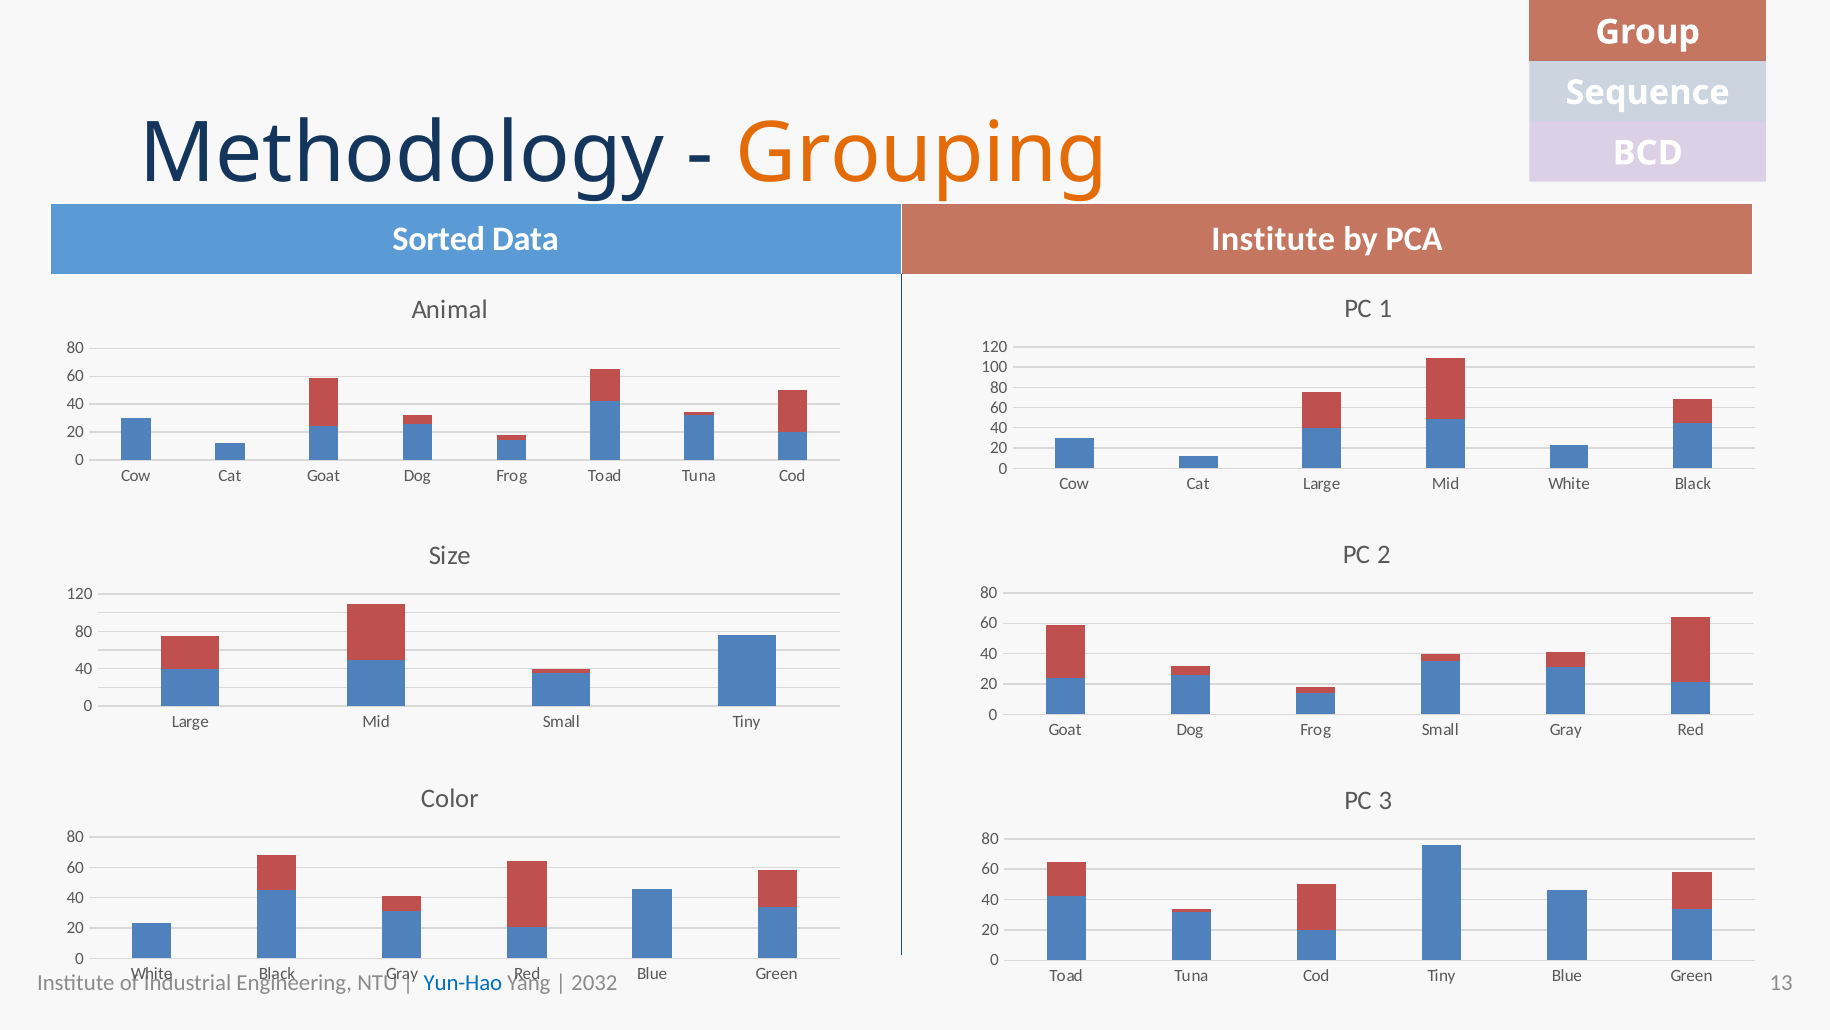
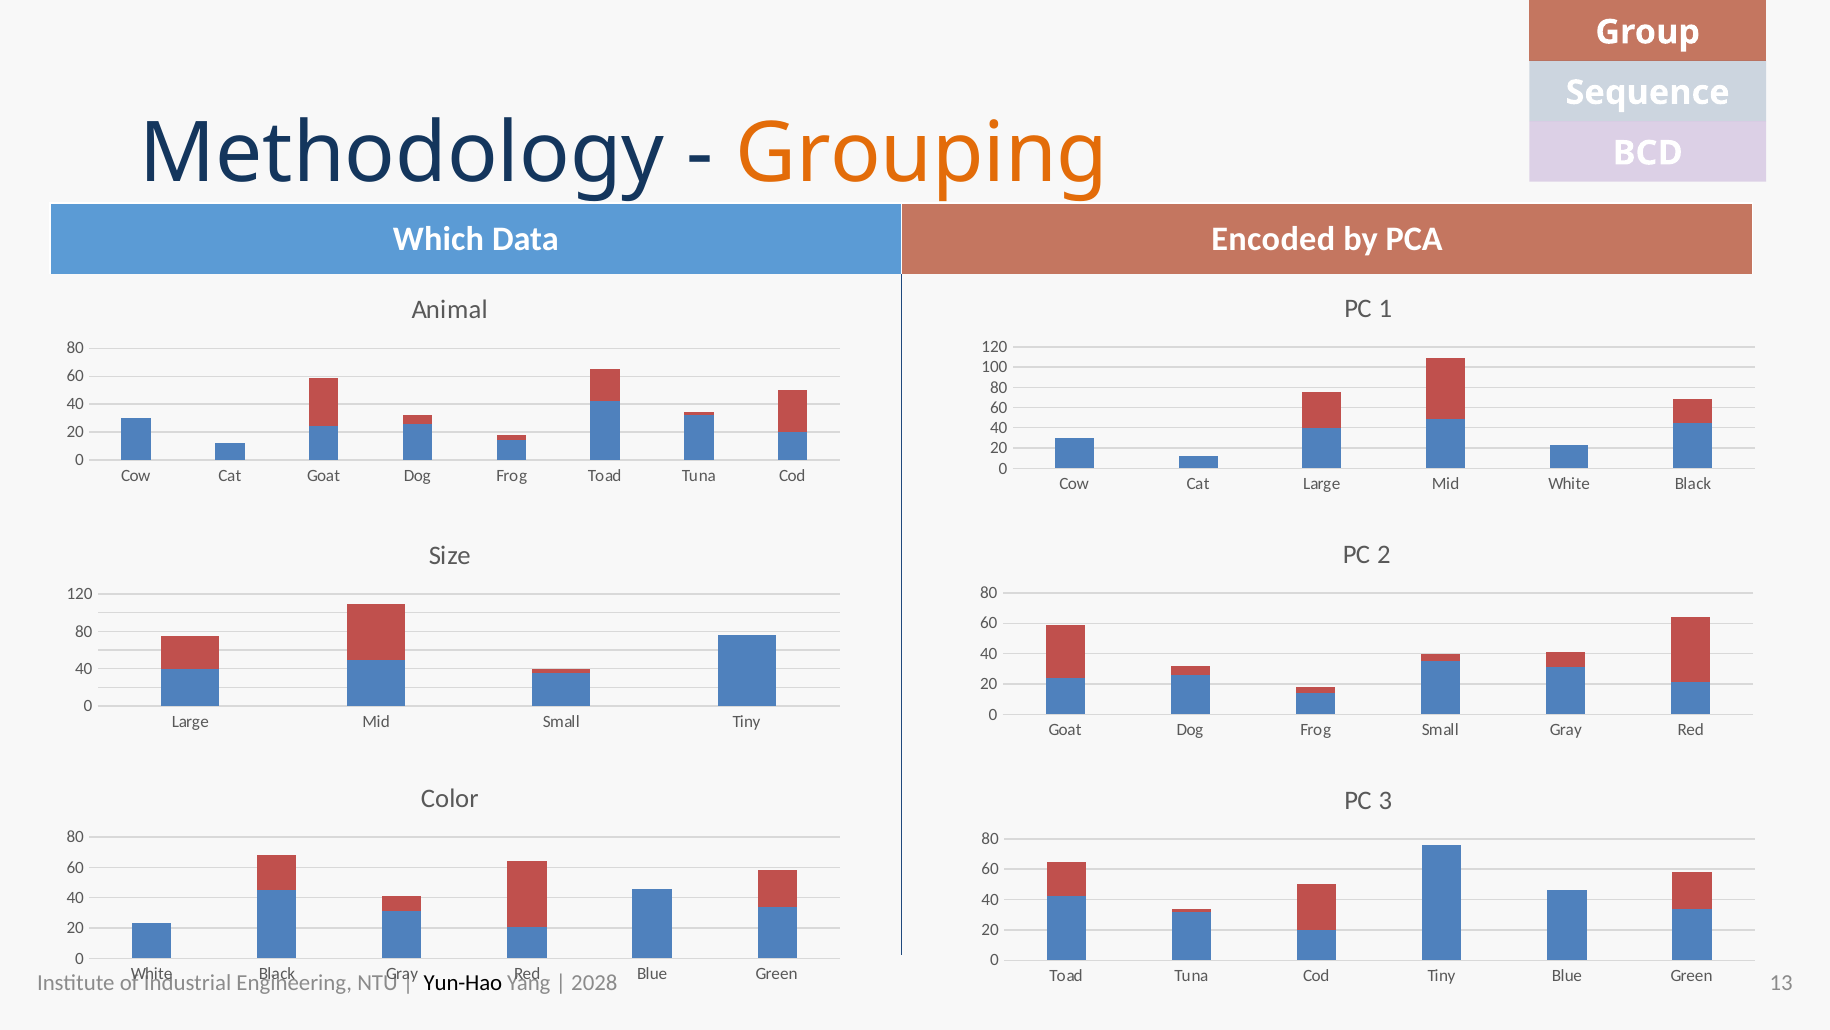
Sorted: Sorted -> Which (439, 239)
Data Institute: Institute -> Encoded (1273, 239)
Yun-Hao colour: blue -> black (463, 983)
2032: 2032 -> 2028 (594, 983)
